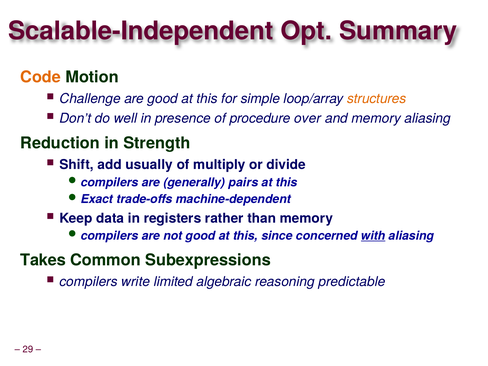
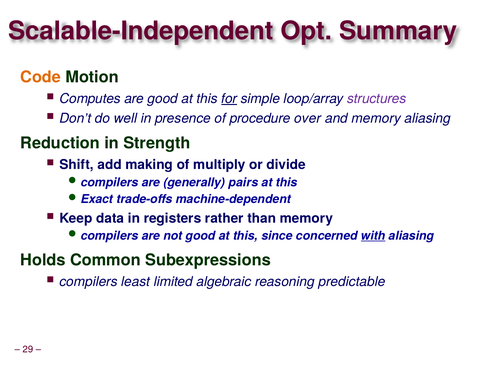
Challenge: Challenge -> Computes (90, 99)
for underline: none -> present (229, 99)
structures colour: orange -> purple (377, 99)
usually: usually -> making (149, 165)
Takes: Takes -> Holds (43, 260)
write: write -> least (136, 281)
